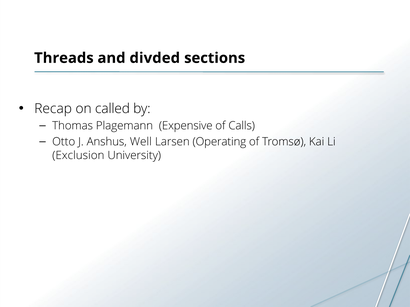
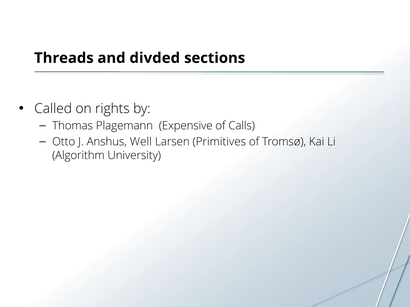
Recap: Recap -> Called (53, 109)
called: called -> rights (112, 109)
Operating: Operating -> Primitives (219, 142)
Exclusion: Exclusion -> Algorithm (78, 156)
